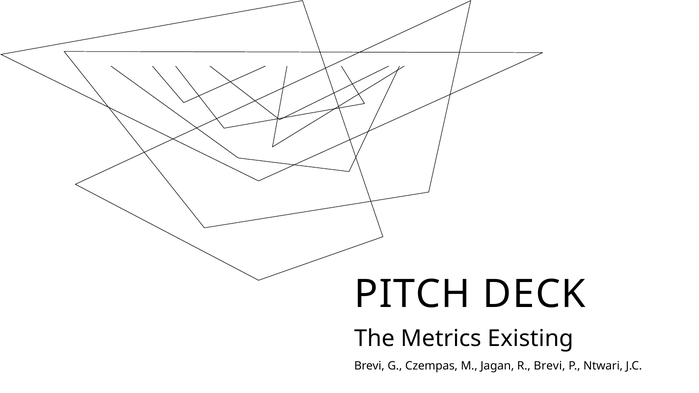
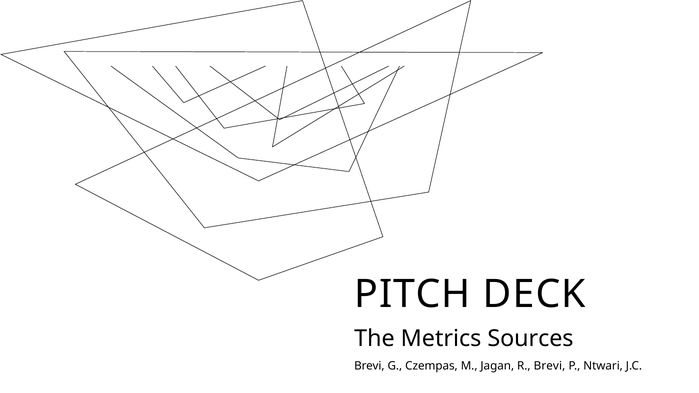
Existing: Existing -> Sources (530, 339)
